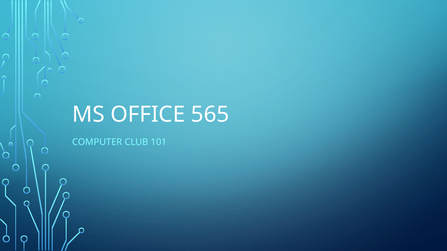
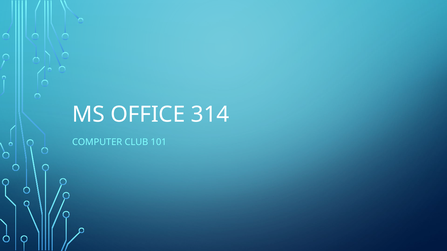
565: 565 -> 314 (210, 115)
